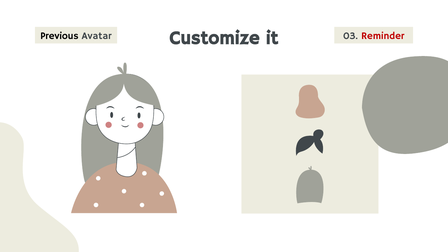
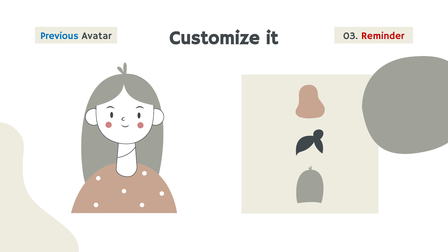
Previous colour: black -> blue (59, 36)
